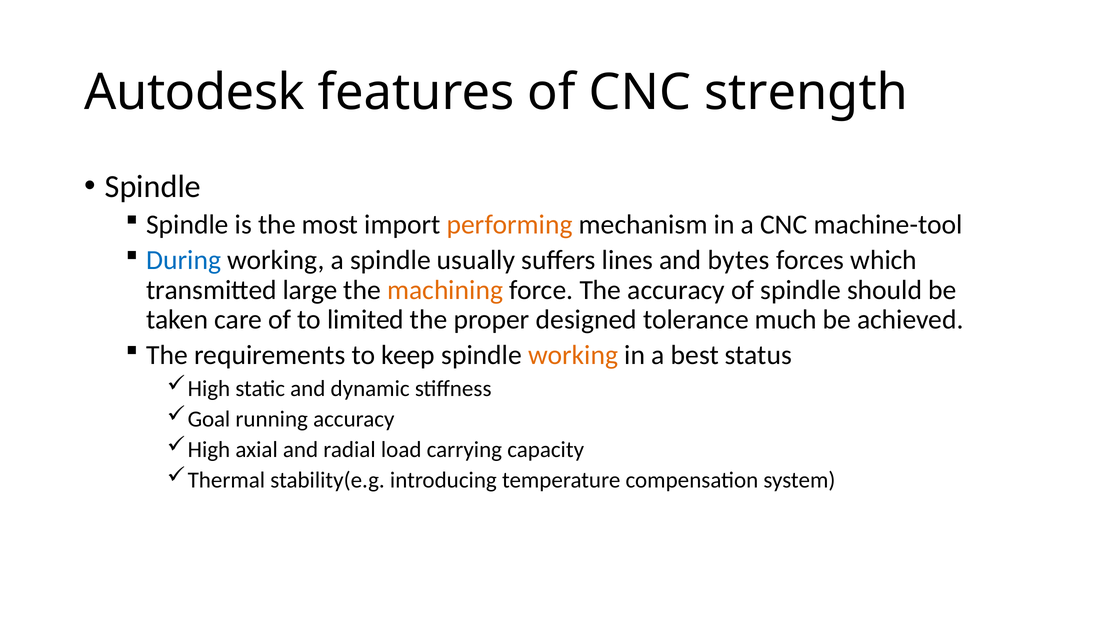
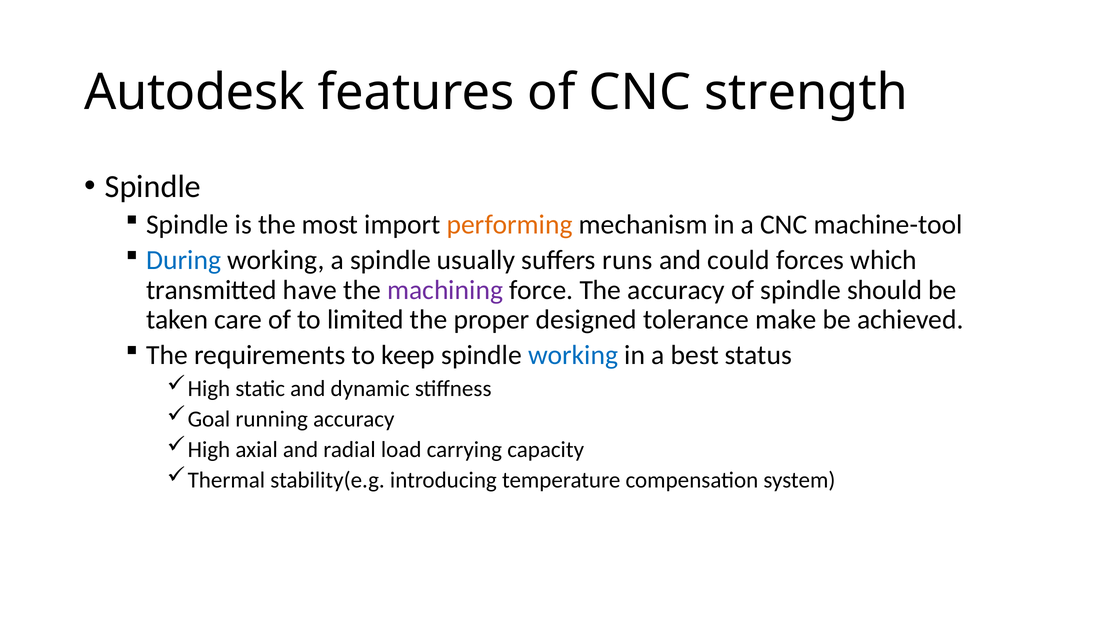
lines: lines -> runs (627, 260)
bytes: bytes -> could (739, 260)
large: large -> have (310, 290)
machining colour: orange -> purple (445, 290)
much: much -> make (786, 320)
working colour: orange -> blue (573, 355)
